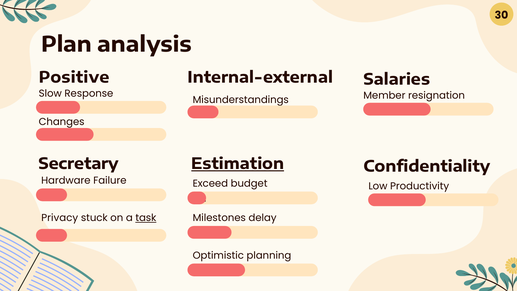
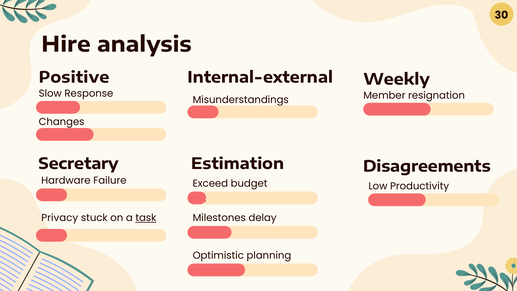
Plan: Plan -> Hire (66, 45)
Salaries: Salaries -> Weekly (397, 80)
Estimation underline: present -> none (238, 164)
Confidentiality: Confidentiality -> Disagreements (427, 167)
